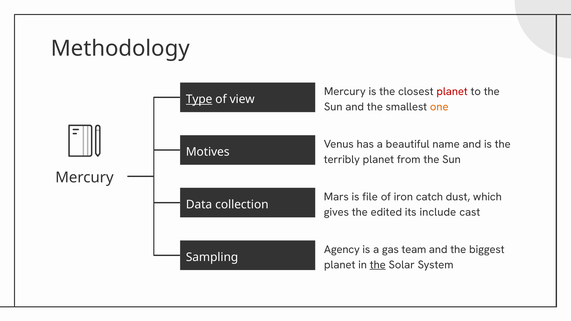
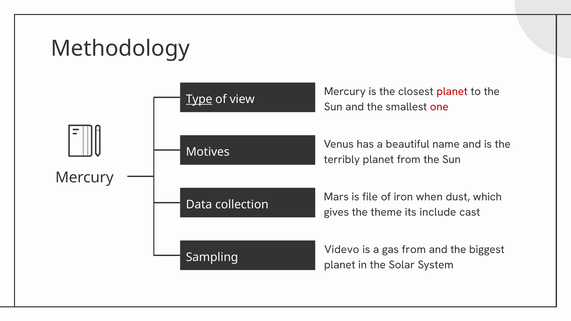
one colour: orange -> red (439, 107)
catch: catch -> when (429, 197)
edited: edited -> theme (386, 212)
Agency: Agency -> Videvo (342, 250)
gas team: team -> from (414, 250)
the underline: present -> none (378, 265)
